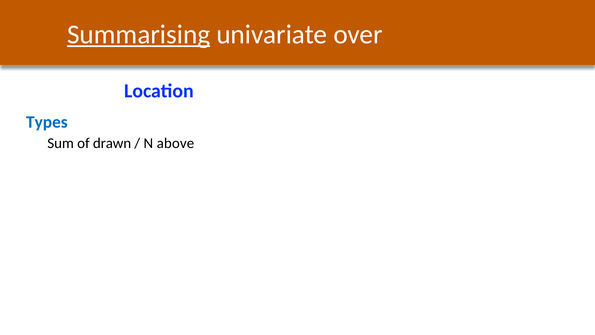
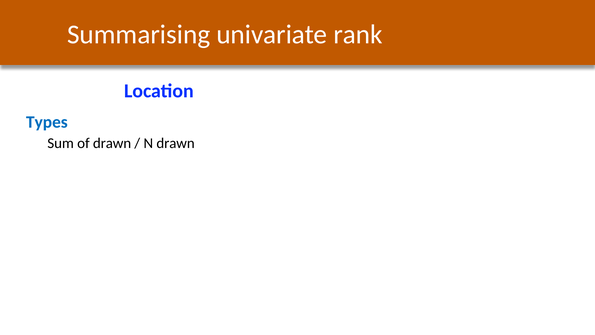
Summarising underline: present -> none (139, 34)
over: over -> rank (358, 34)
N above: above -> drawn (176, 143)
